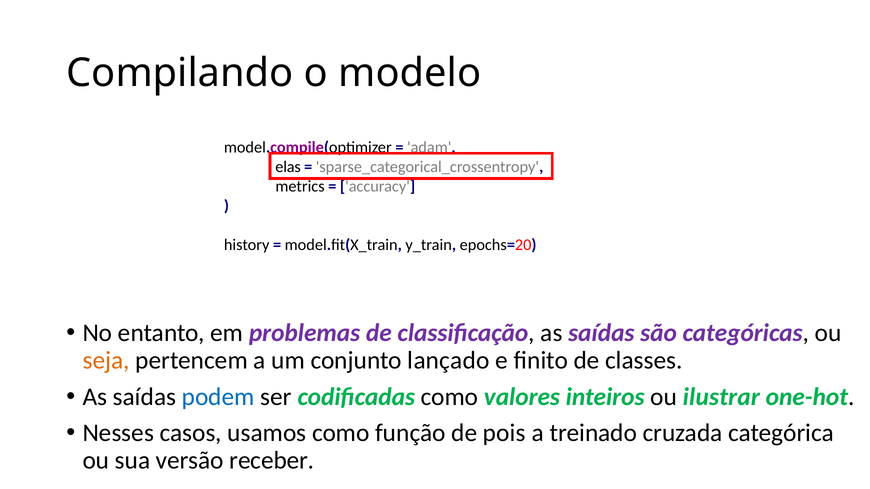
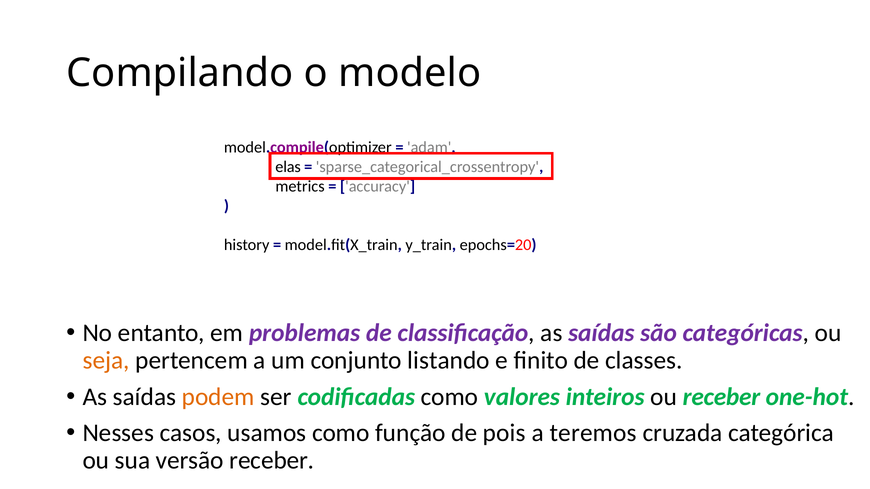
lançado: lançado -> listando (449, 361)
podem colour: blue -> orange (218, 397)
ou ilustrar: ilustrar -> receber (721, 397)
treinado: treinado -> teremos (593, 433)
